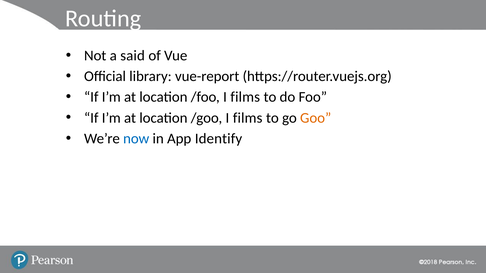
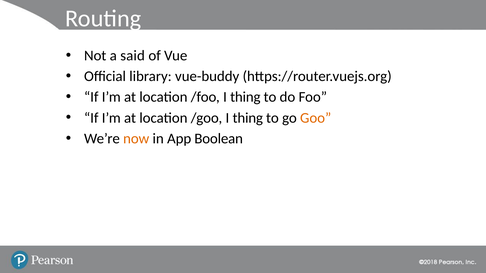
vue-report: vue-report -> vue-buddy (207, 76)
/foo I films: films -> thing (245, 97)
/goo I films: films -> thing (248, 118)
now colour: blue -> orange (136, 139)
Identify: Identify -> Boolean (219, 139)
